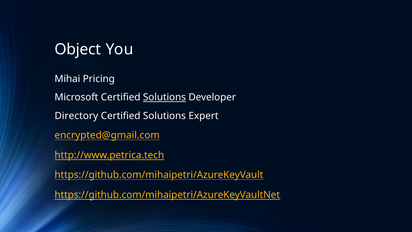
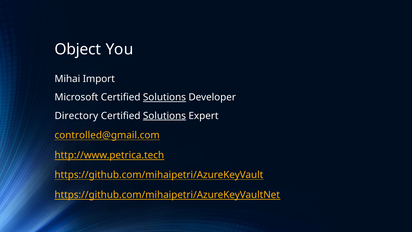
Pricing: Pricing -> Import (99, 79)
Solutions underline: none -> present (164, 116)
encrypted@gmail.com: encrypted@gmail.com -> controlled@gmail.com (107, 135)
